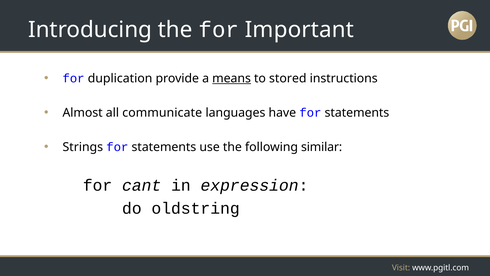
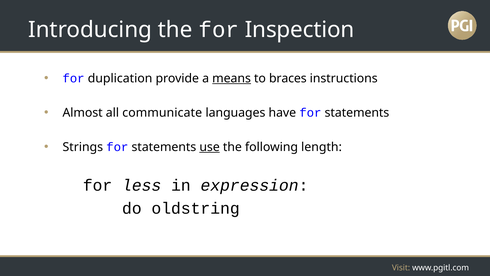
Important: Important -> Inspection (300, 30)
stored: stored -> braces (288, 78)
use underline: none -> present (210, 147)
similar: similar -> length (322, 147)
cant: cant -> less (142, 185)
